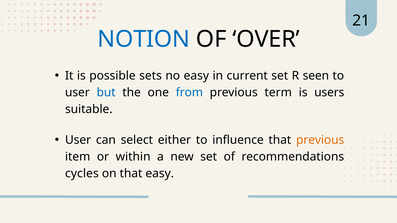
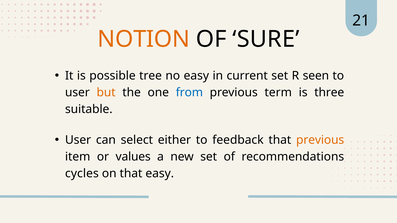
NOTION colour: blue -> orange (144, 39)
OVER: OVER -> SURE (266, 39)
sets: sets -> tree (151, 76)
but colour: blue -> orange (106, 93)
users: users -> three (329, 93)
influence: influence -> feedback (238, 140)
within: within -> values (133, 157)
